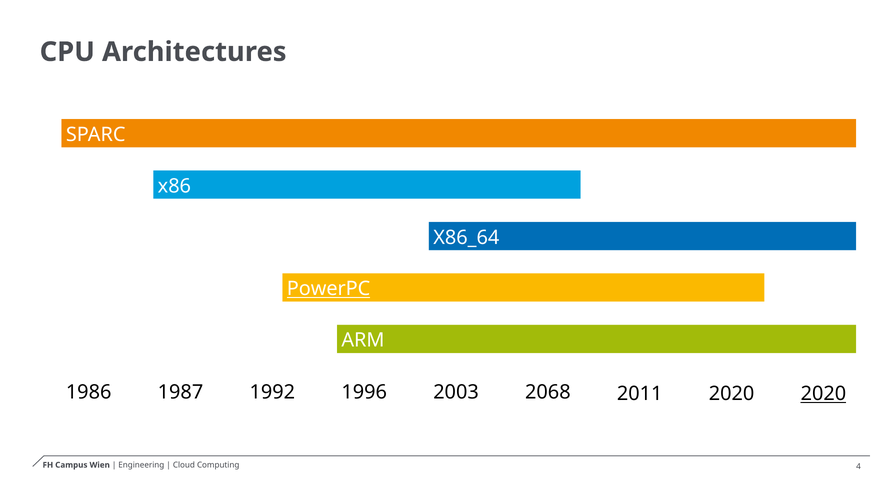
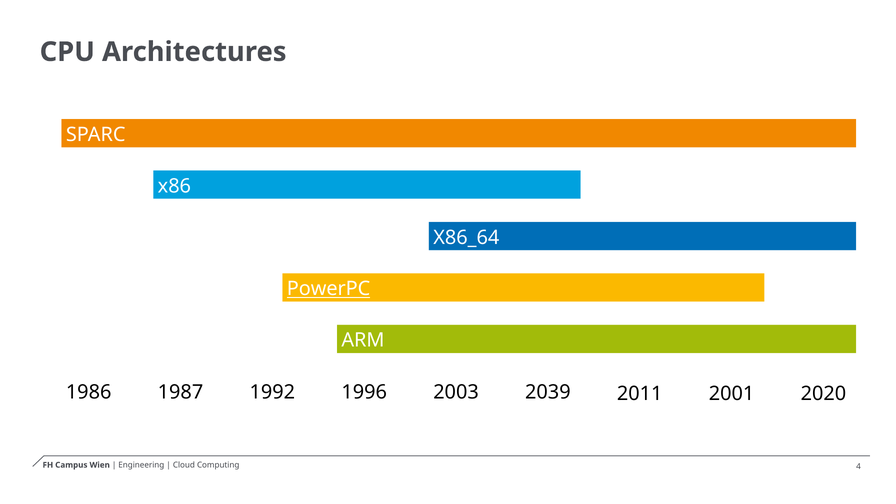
2068: 2068 -> 2039 (548, 392)
1992 2020: 2020 -> 2001 (732, 394)
2020 underline: present -> none (823, 394)
